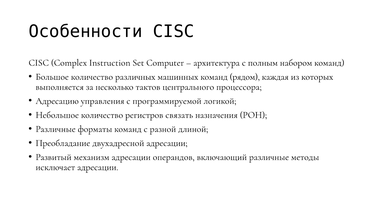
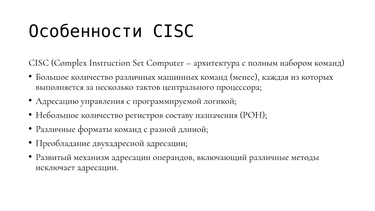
рядом: рядом -> менее (245, 77)
связать: связать -> составу (179, 115)
